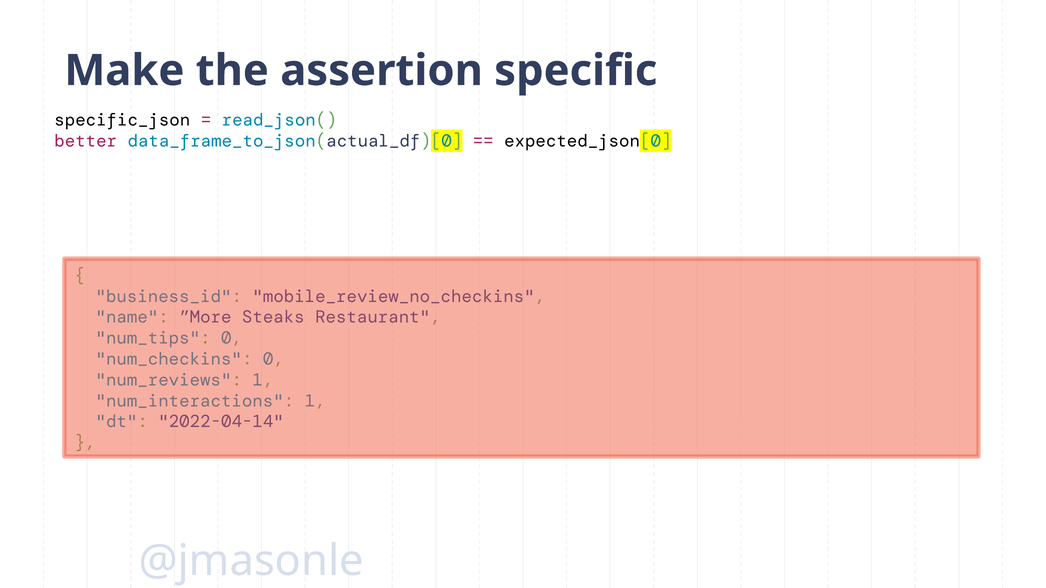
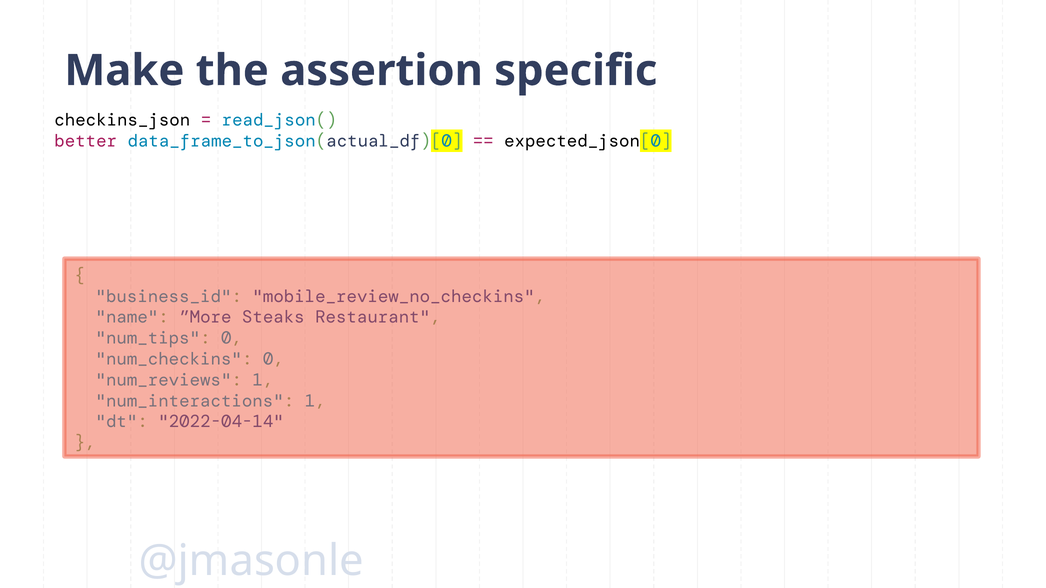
specific_json: specific_json -> checkins_json (122, 120)
